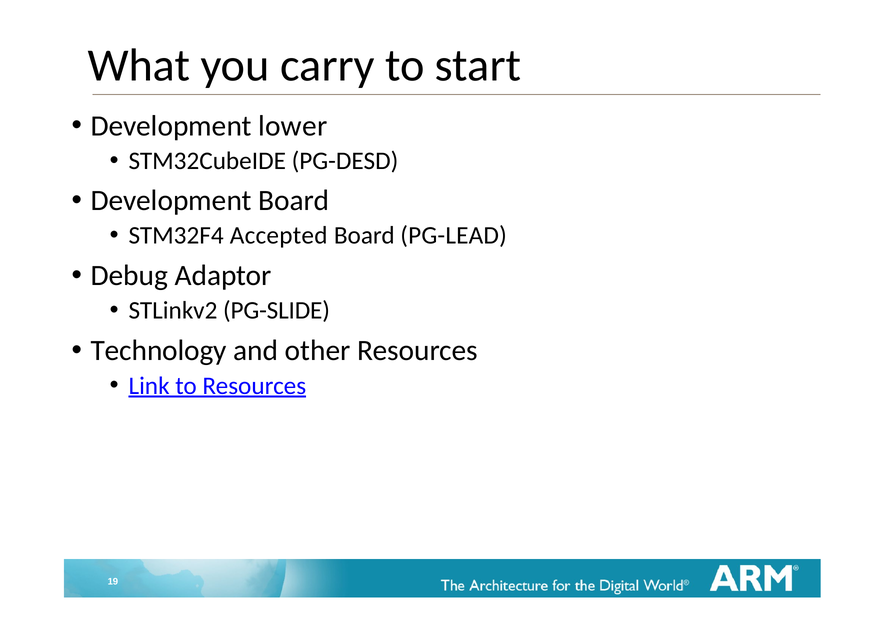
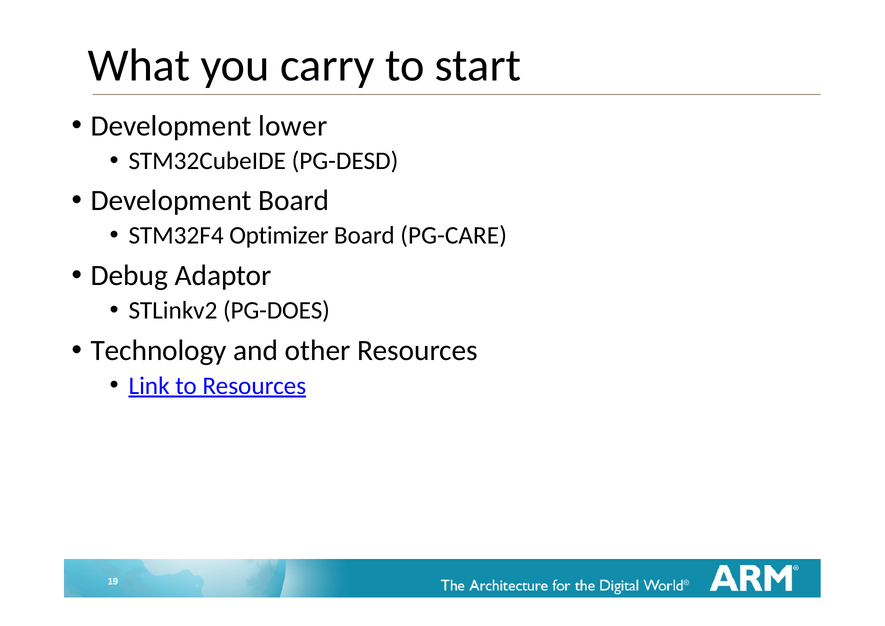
Accepted: Accepted -> Optimizer (279, 235)
PG-LEAD: PG-LEAD -> PG-CARE (454, 235)
PG-SLIDE: PG-SLIDE -> PG-DOES (277, 310)
